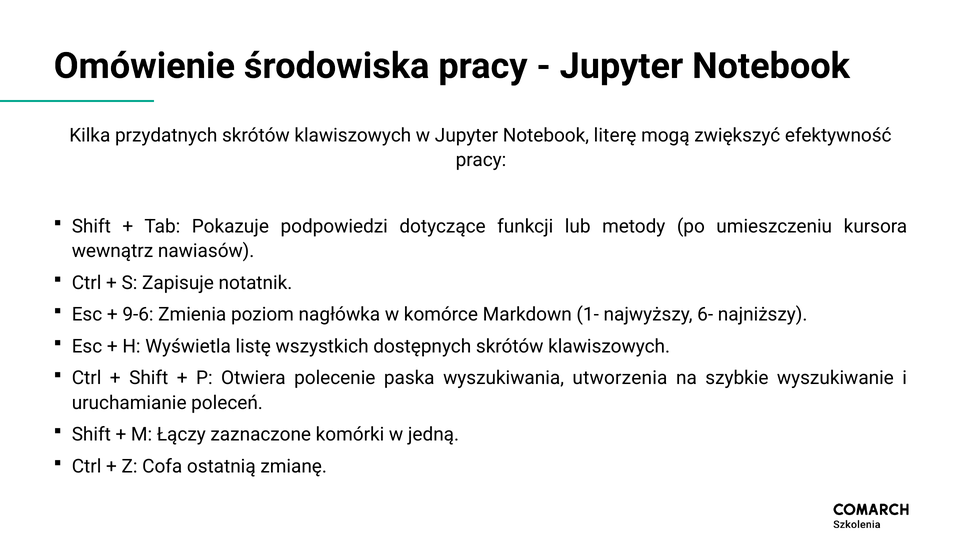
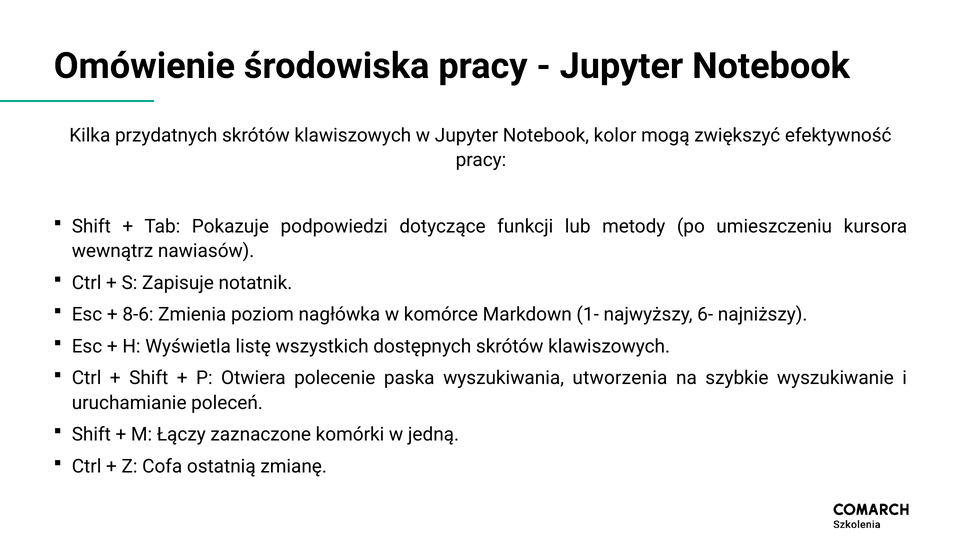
literę: literę -> kolor (615, 135)
9-6: 9-6 -> 8-6 (138, 315)
